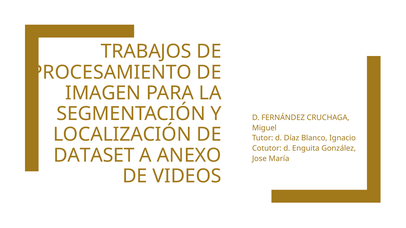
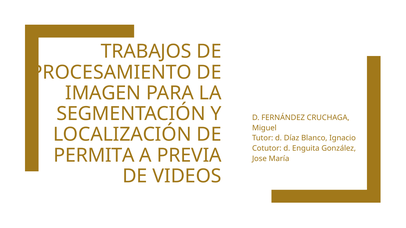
DATASET: DATASET -> PERMITA (94, 156)
ANEXO: ANEXO -> PREVIA (189, 156)
